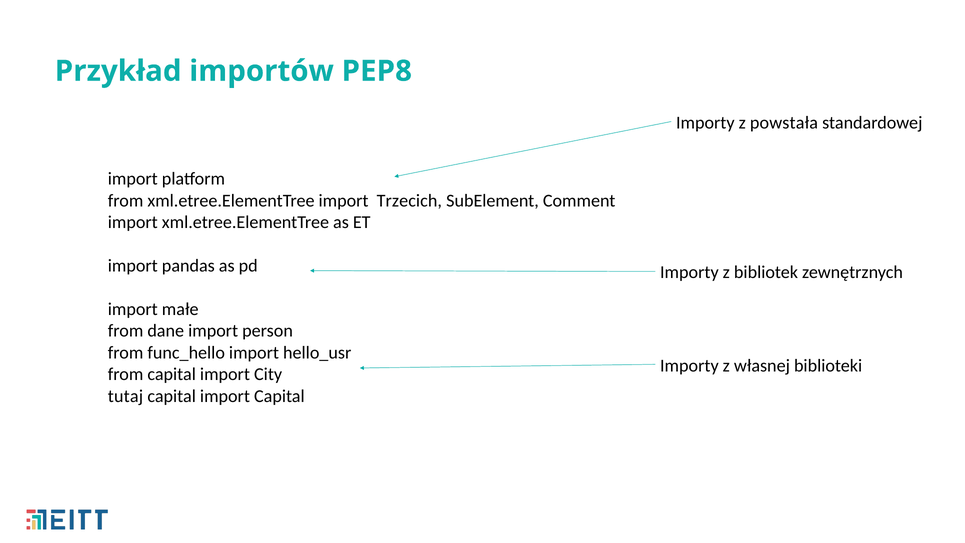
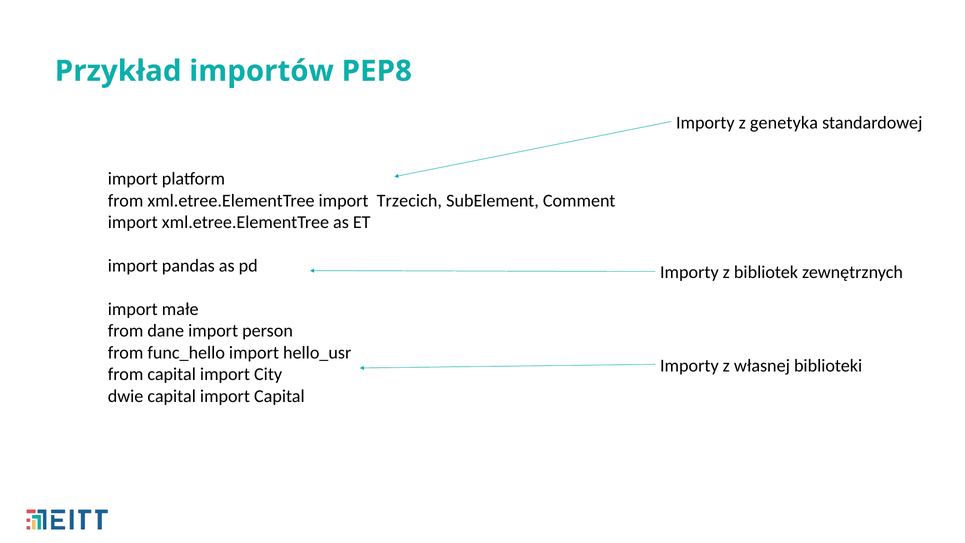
powstała: powstała -> genetyka (784, 123)
tutaj: tutaj -> dwie (126, 396)
